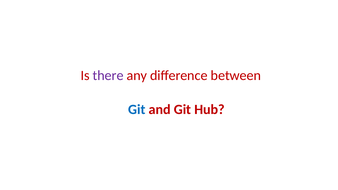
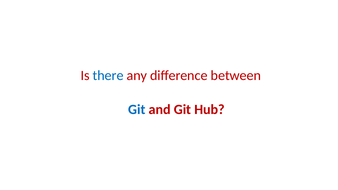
there colour: purple -> blue (108, 76)
